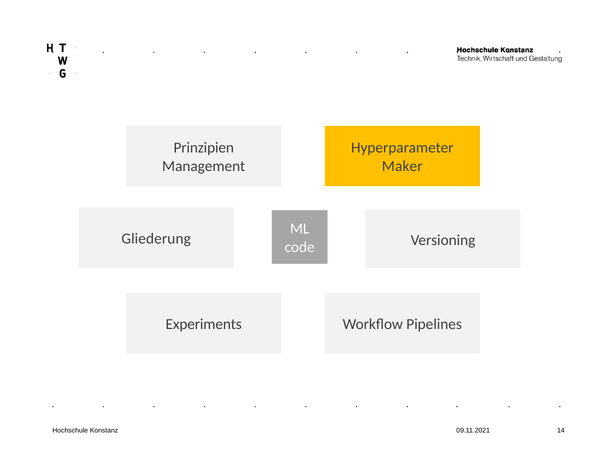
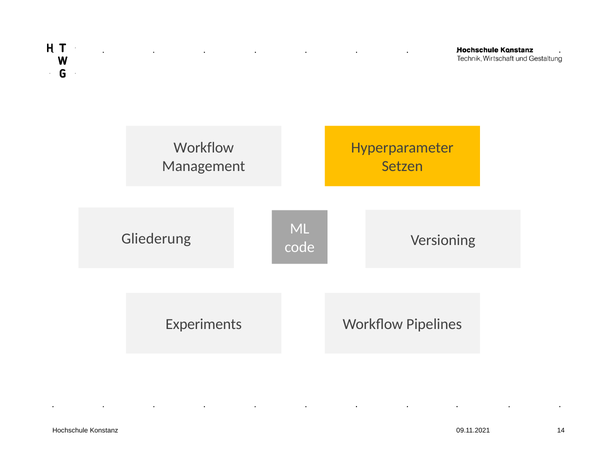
Prinzipien: Prinzipien -> Workflow (204, 148)
Maker: Maker -> Setzen (402, 166)
